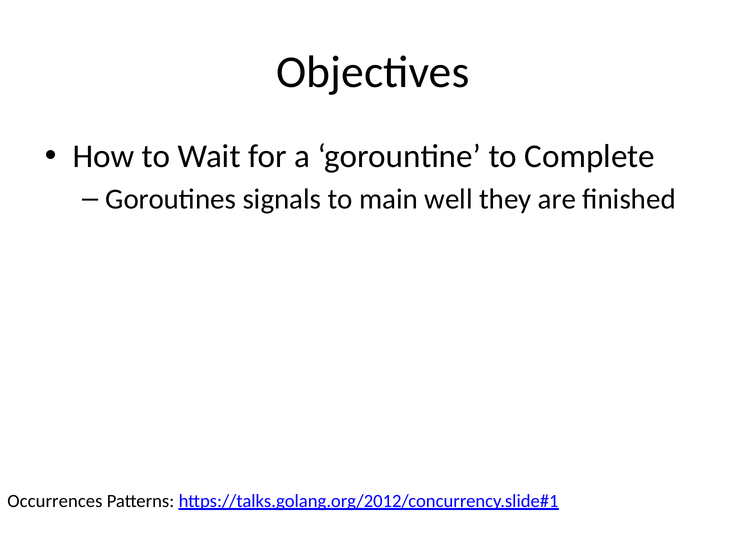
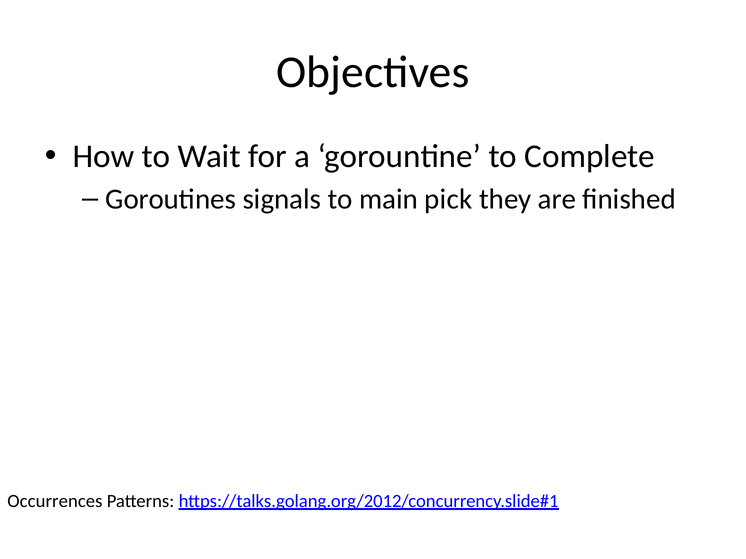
well: well -> pick (448, 199)
